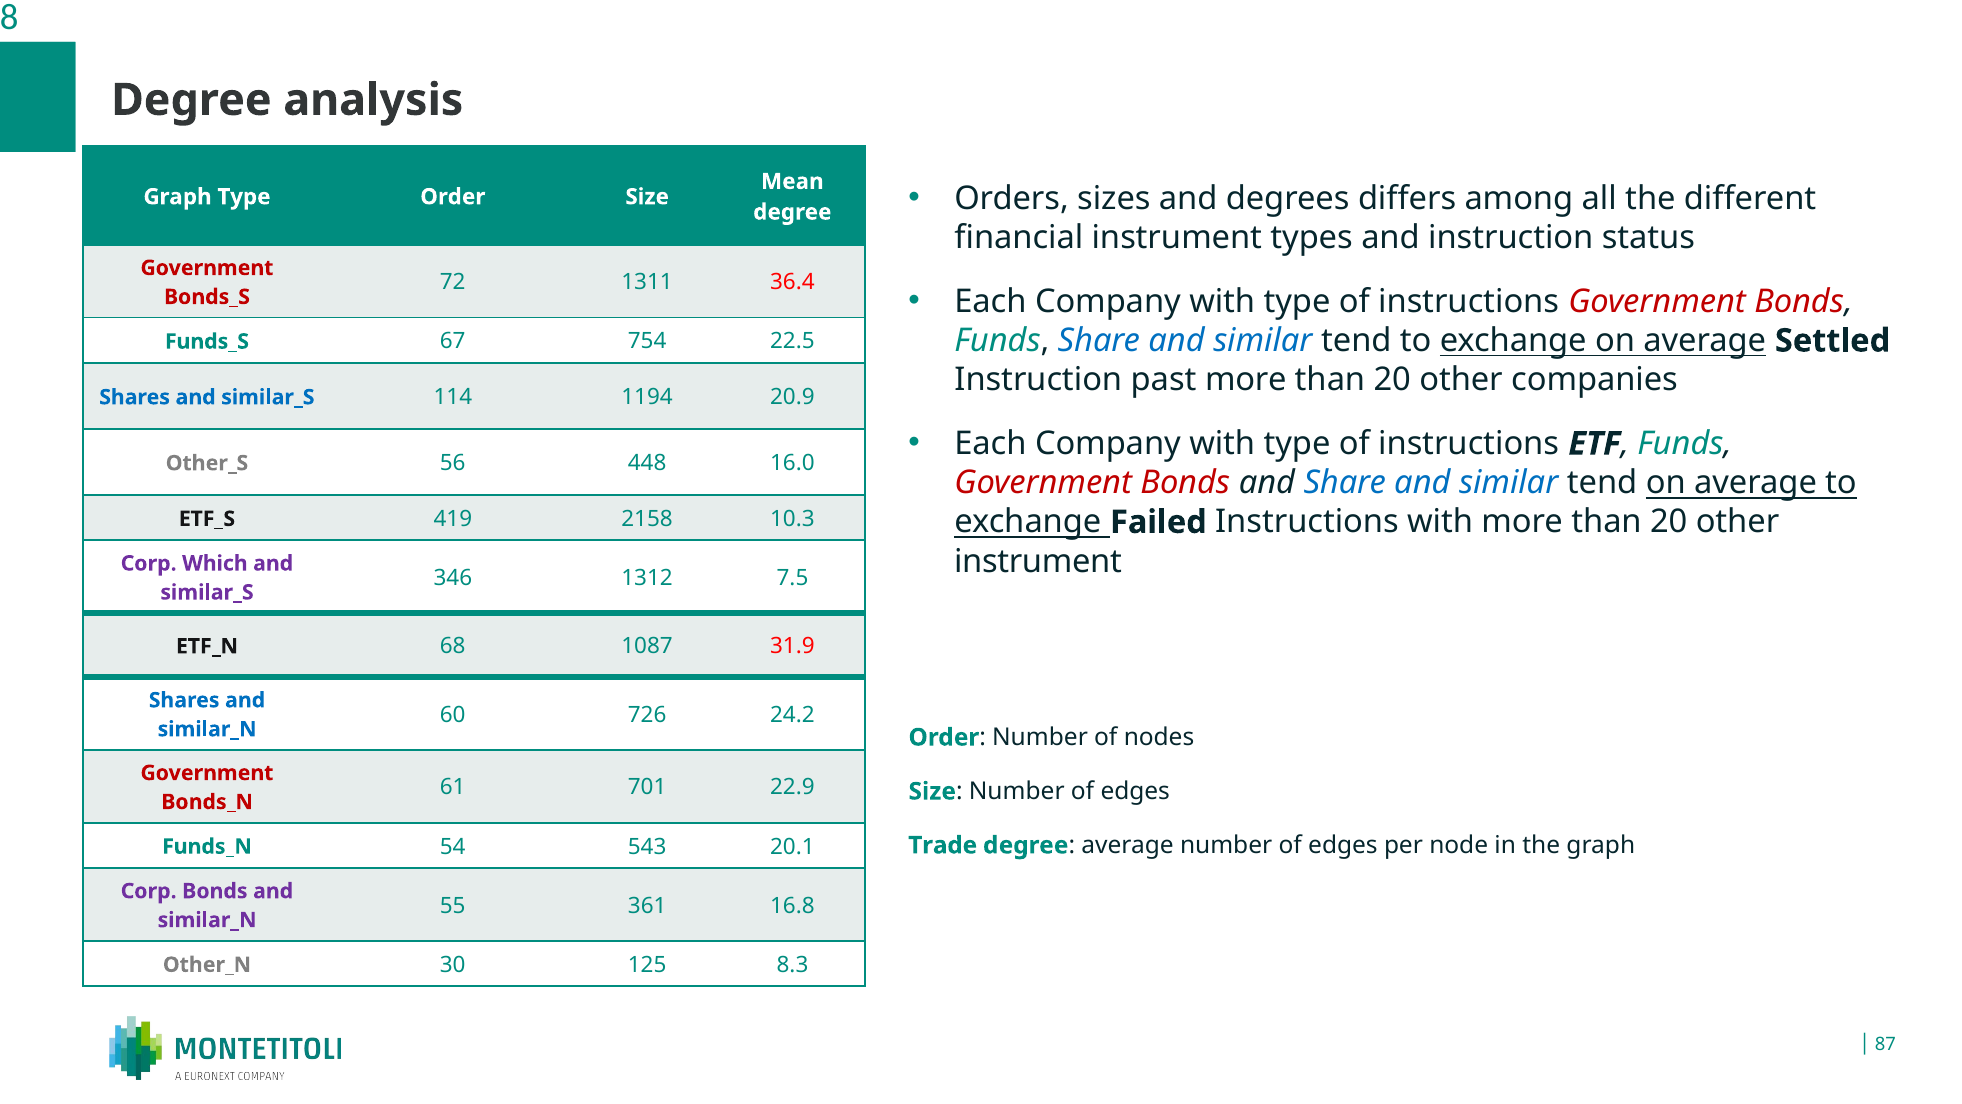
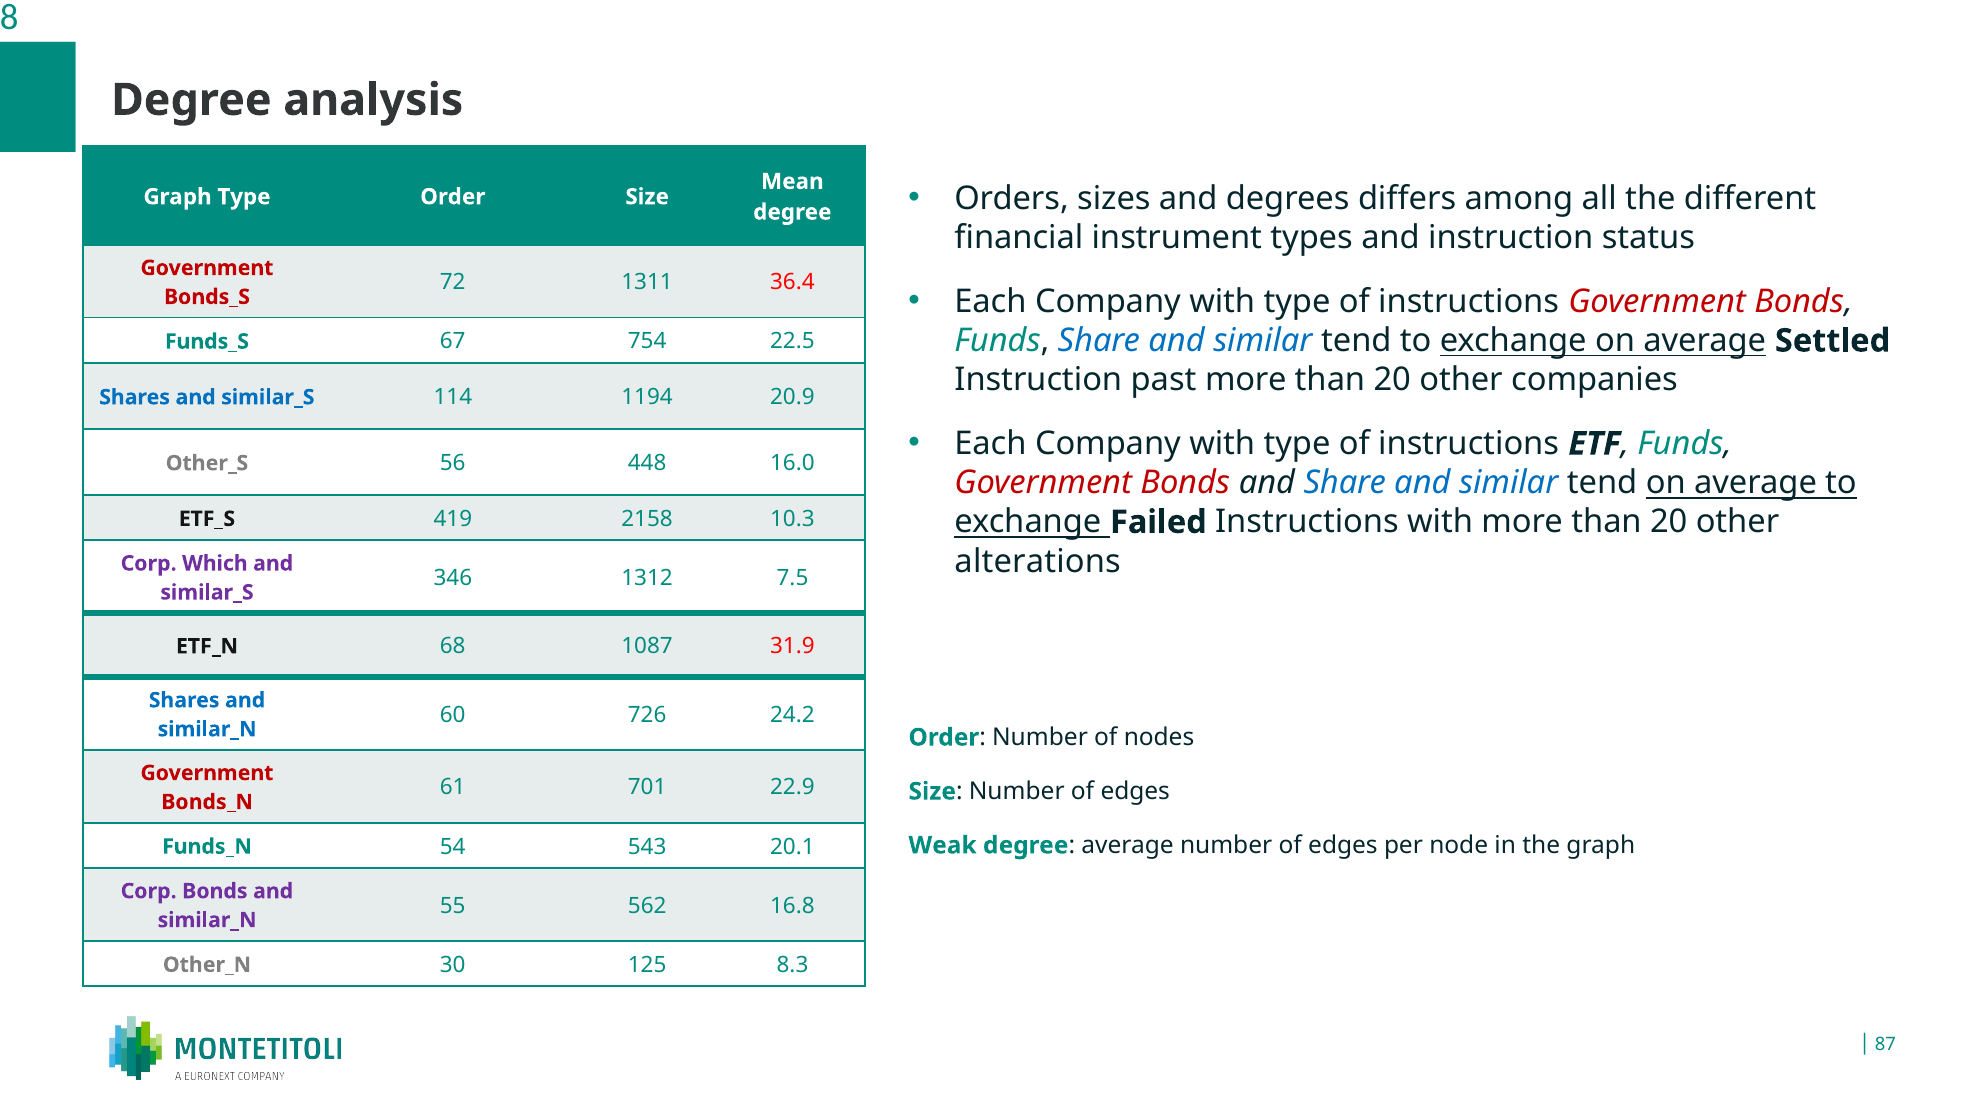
instrument: instrument -> alterations (1038, 561)
Trade: Trade -> Weak (943, 845)
361: 361 -> 562 (647, 905)
